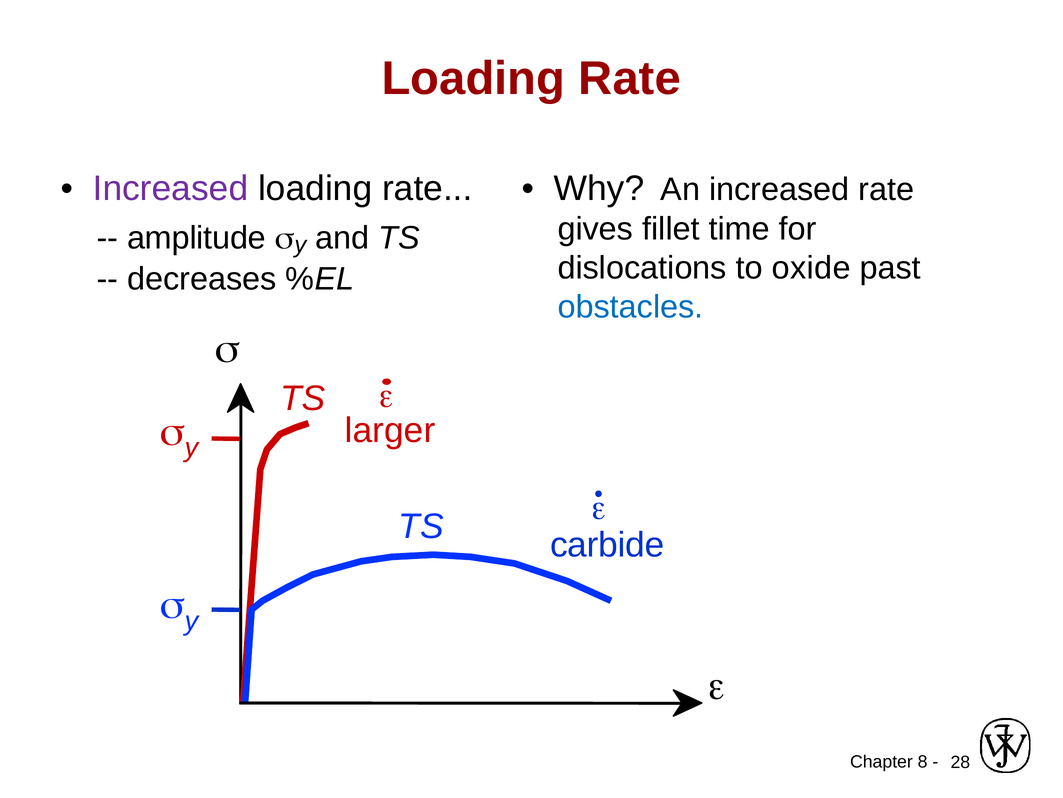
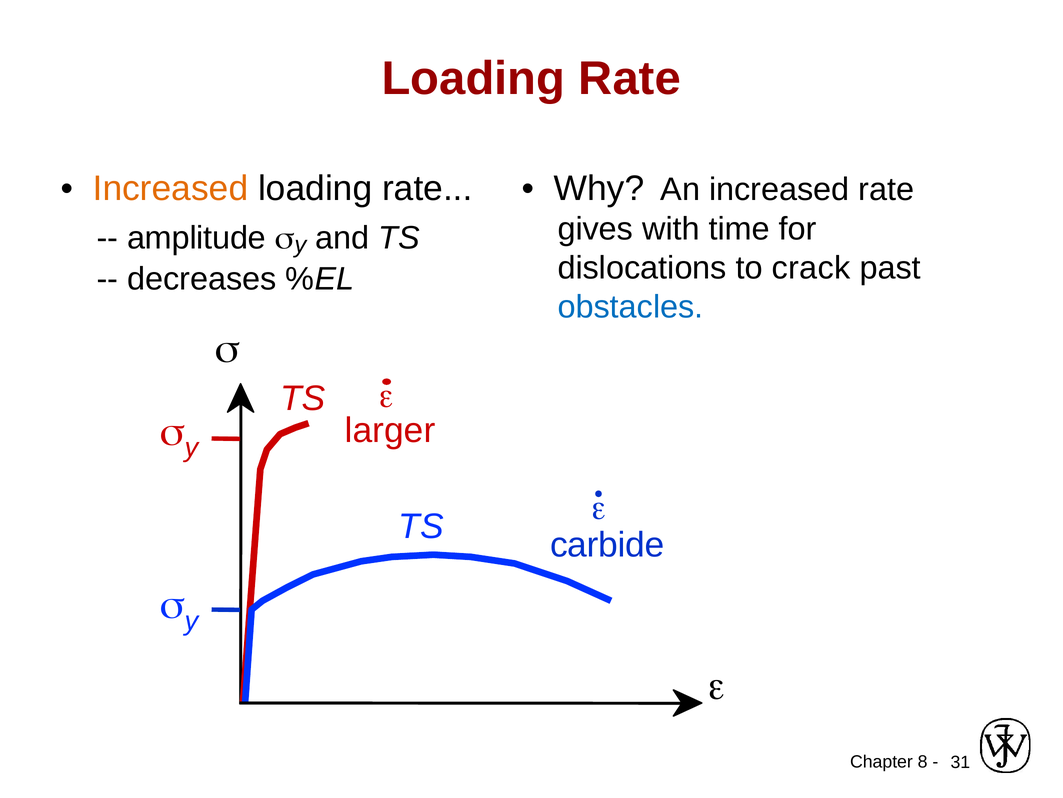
Increased colour: purple -> orange (171, 188)
fillet: fillet -> with (671, 229)
oxide: oxide -> crack (811, 268)
28: 28 -> 31 (960, 762)
